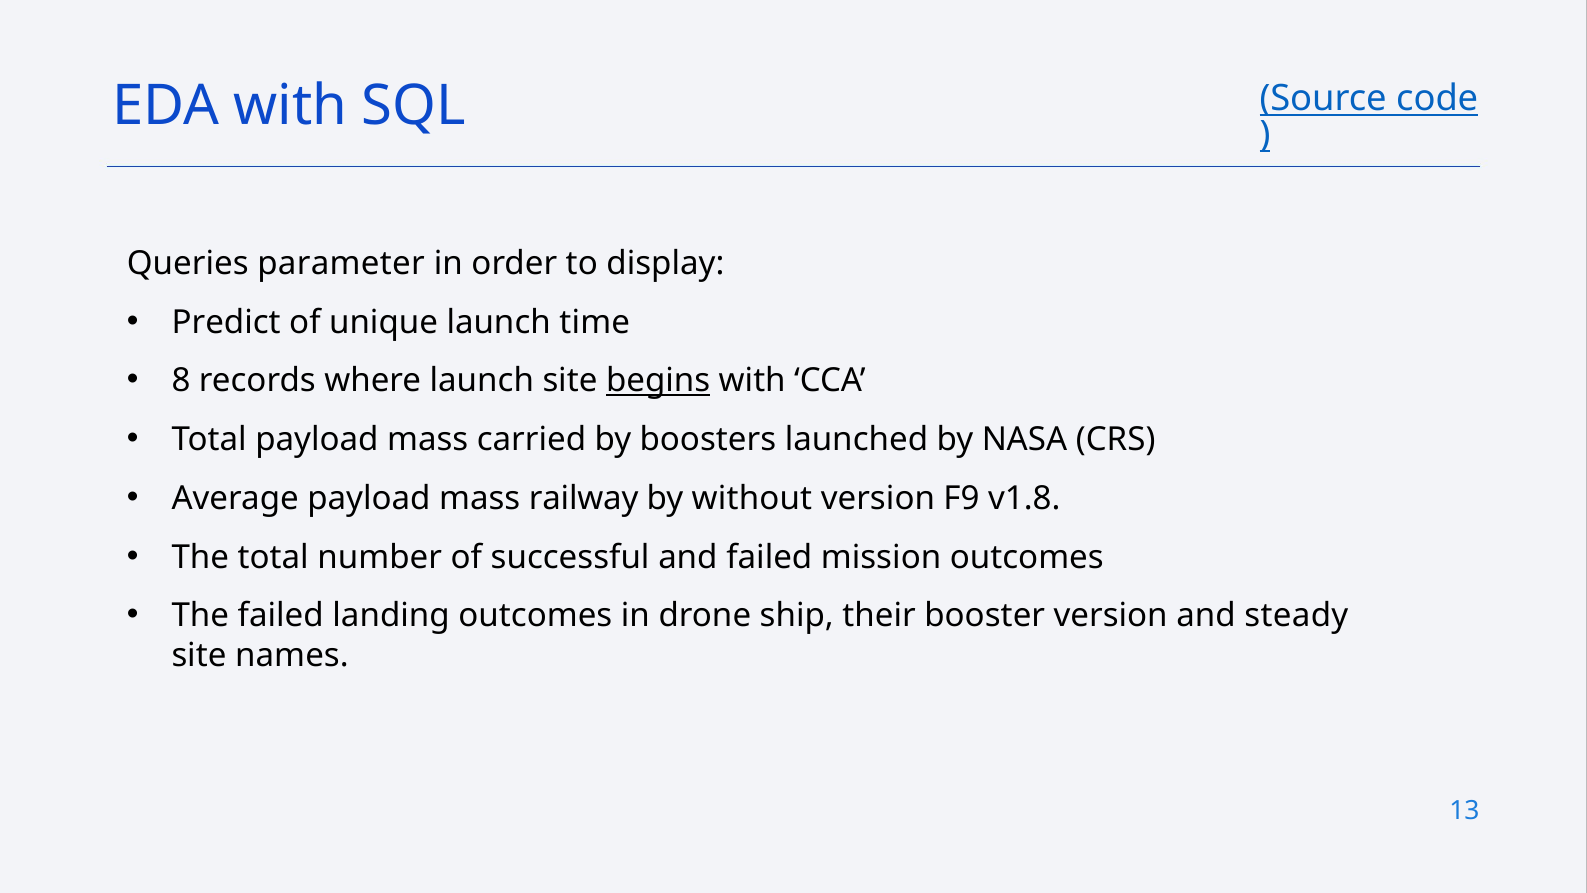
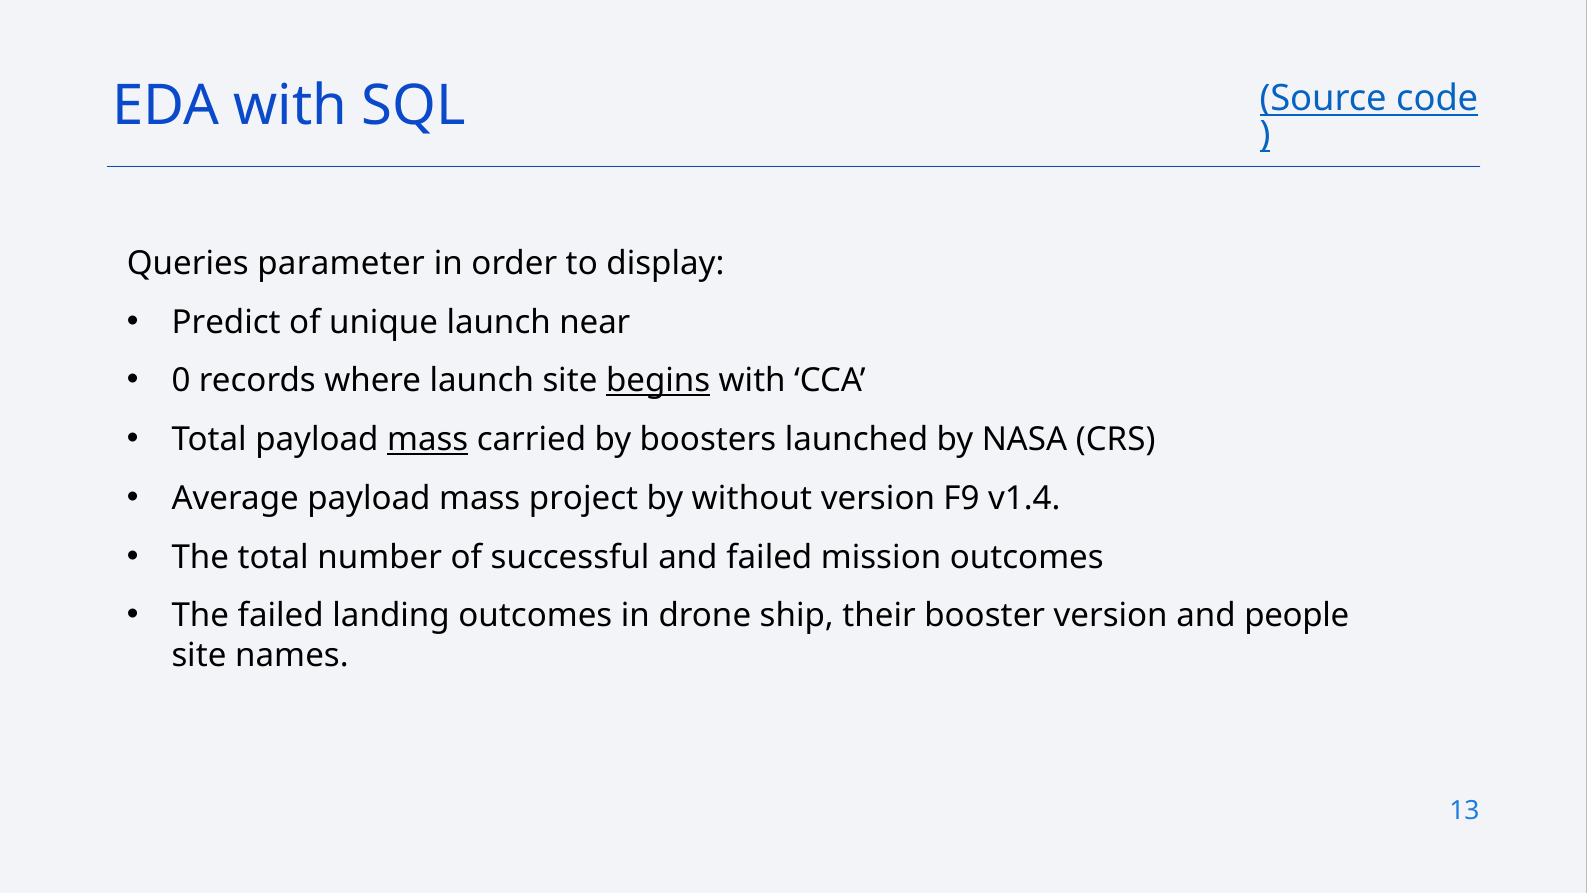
time: time -> near (595, 322)
8: 8 -> 0 (181, 381)
mass underline: none -> present (428, 439)
railway: railway -> project (584, 498)
v1.8: v1.8 -> v1.4 (1024, 498)
steady: steady -> people (1297, 616)
